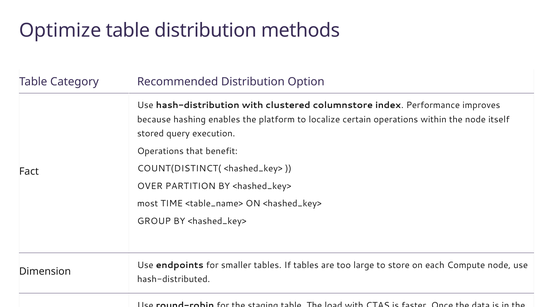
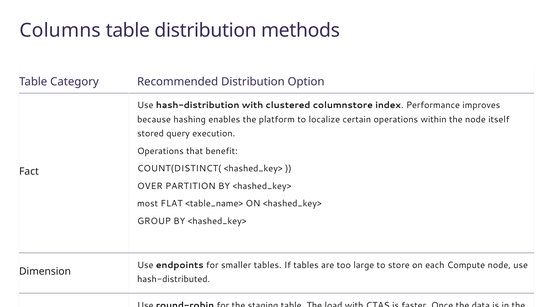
Optimize: Optimize -> Columns (60, 30)
TIME: TIME -> FLAT (172, 204)
